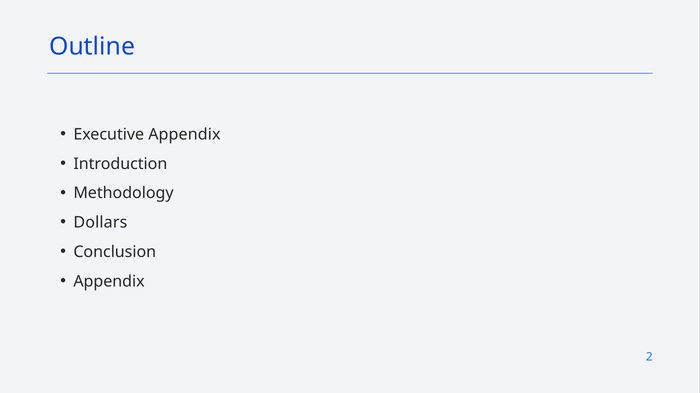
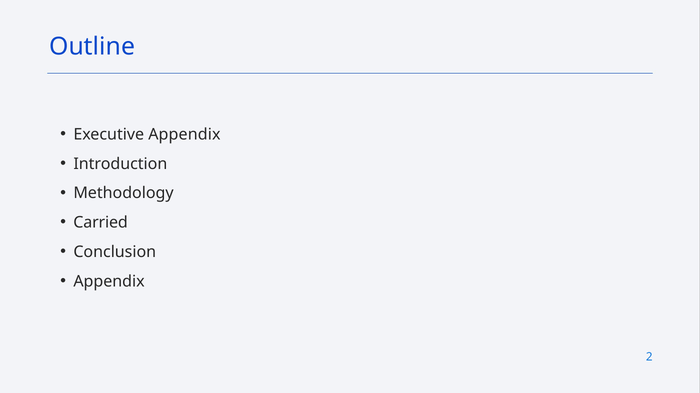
Dollars: Dollars -> Carried (101, 223)
